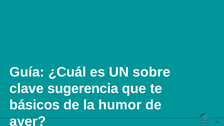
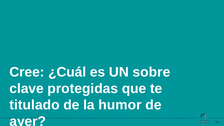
Guía: Guía -> Cree (27, 72)
sugerencia: sugerencia -> protegidas (83, 88)
básicos: básicos -> titulado (34, 105)
